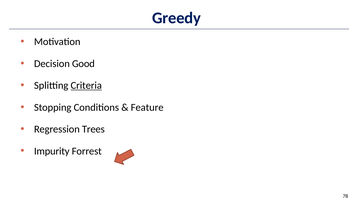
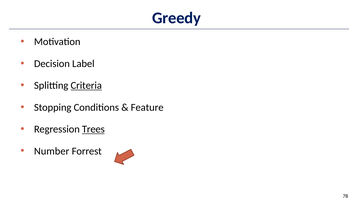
Good: Good -> Label (83, 64)
Trees underline: none -> present (93, 129)
Impurity: Impurity -> Number (52, 151)
